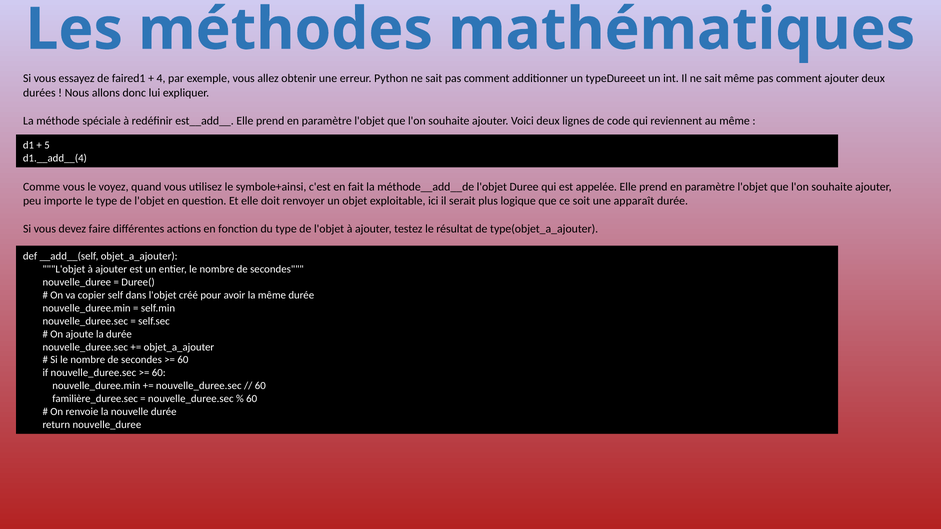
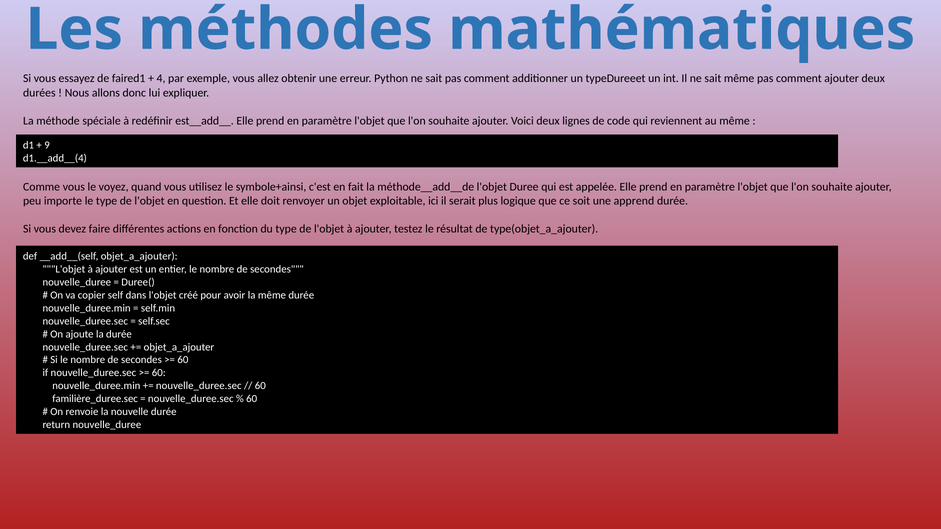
5: 5 -> 9 (47, 145)
apparaît: apparaît -> apprend (634, 201)
